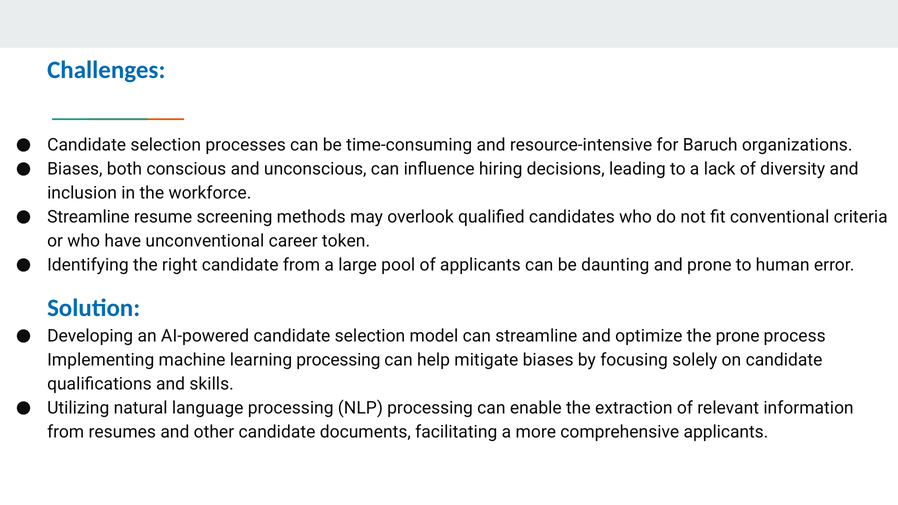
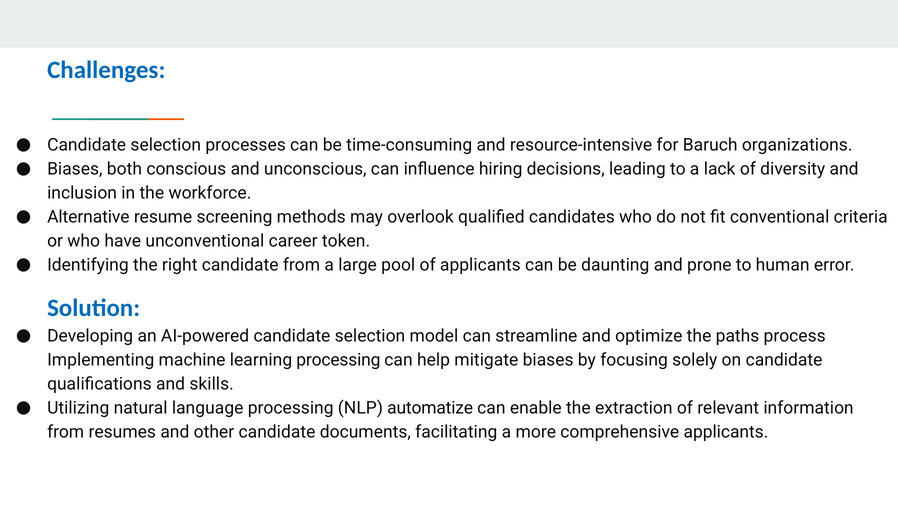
Streamline: Streamline -> Alternative (88, 217)
the prone: prone -> paths (738, 336)
NLP processing: processing -> automatize (430, 408)
